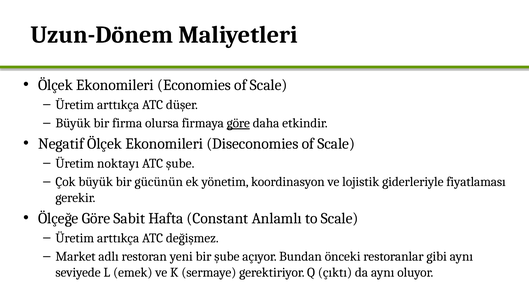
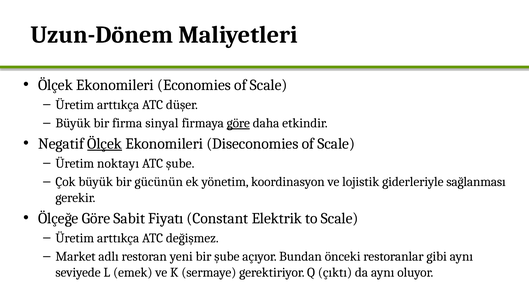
olursa: olursa -> sinyal (162, 123)
Ölçek underline: none -> present (105, 143)
fiyatlaması: fiyatlaması -> sağlanması (476, 182)
Hafta: Hafta -> Fiyatı (166, 218)
Anlamlı: Anlamlı -> Elektrik (277, 218)
